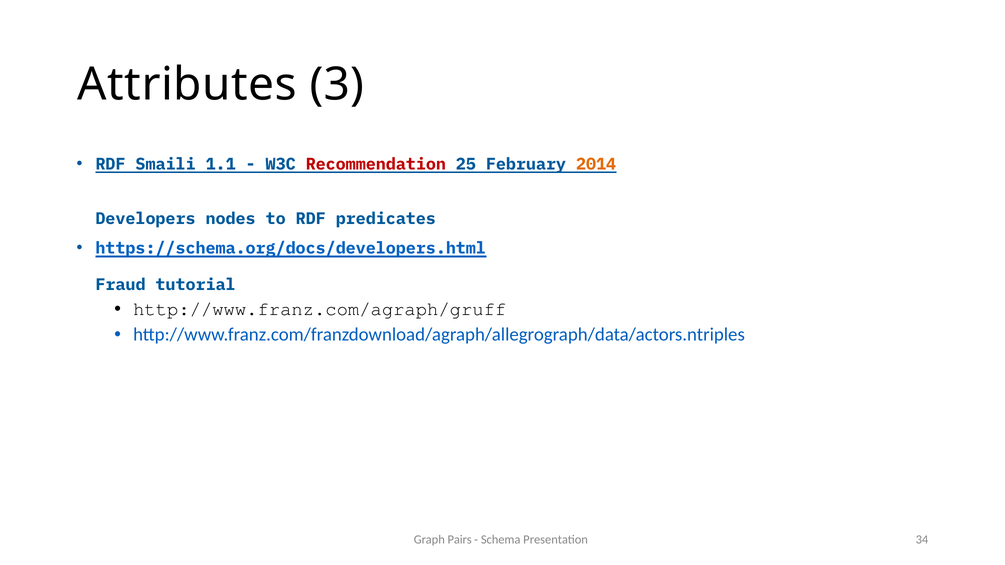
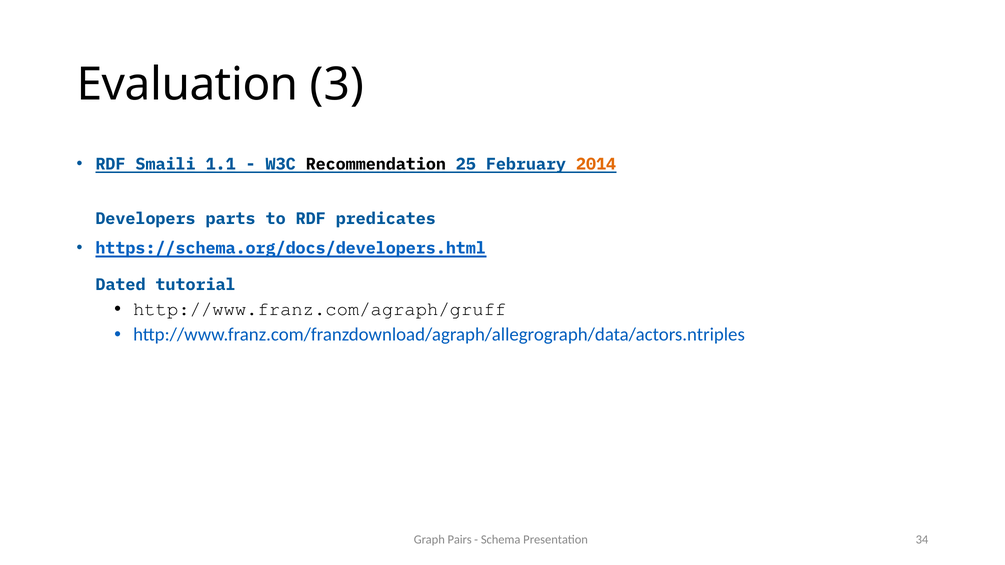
Attributes: Attributes -> Evaluation (188, 84)
Recommendation colour: red -> black (376, 164)
nodes: nodes -> parts (231, 219)
Fraud: Fraud -> Dated (121, 285)
